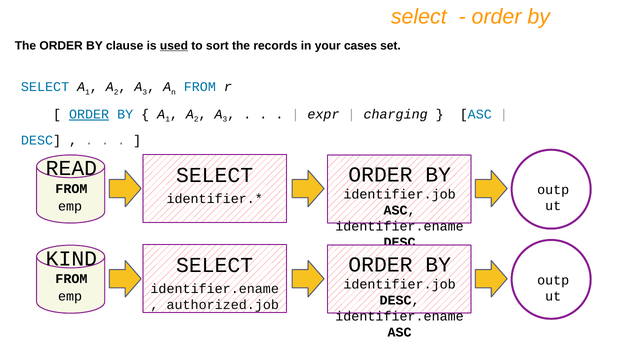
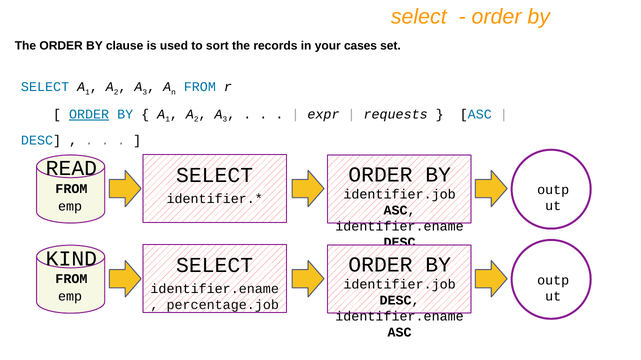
used underline: present -> none (174, 46)
charging: charging -> requests (396, 114)
authorized.job: authorized.job -> percentage.job (223, 306)
